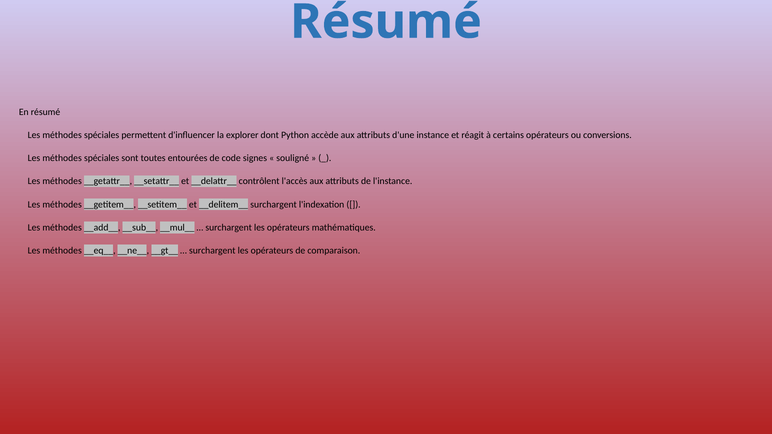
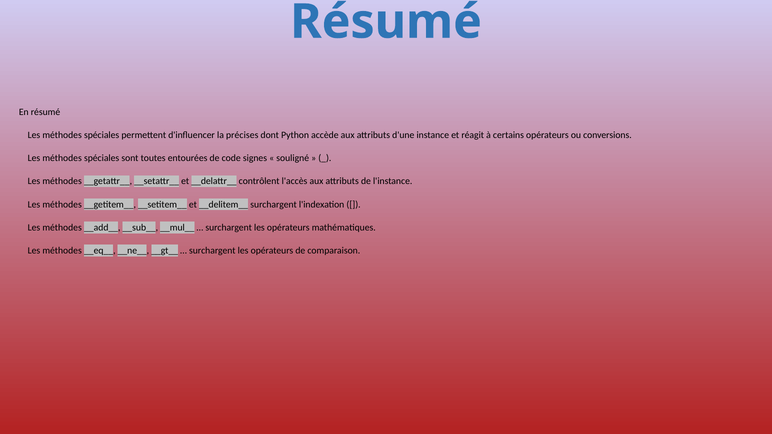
explorer: explorer -> précises (242, 135)
